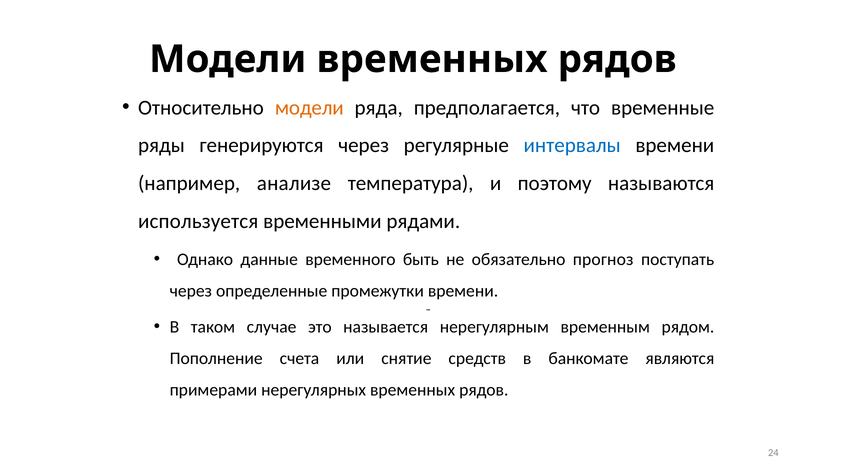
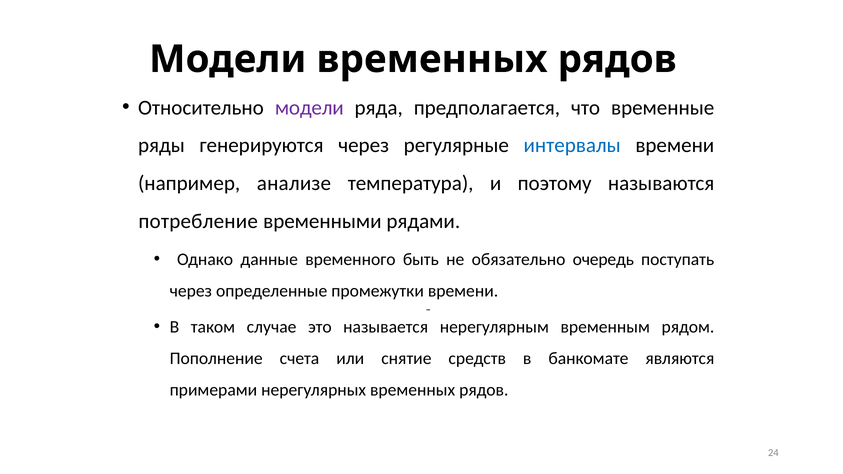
модели colour: orange -> purple (309, 108)
используется: используется -> потребление (198, 221)
прогноз: прогноз -> очередь (603, 259)
